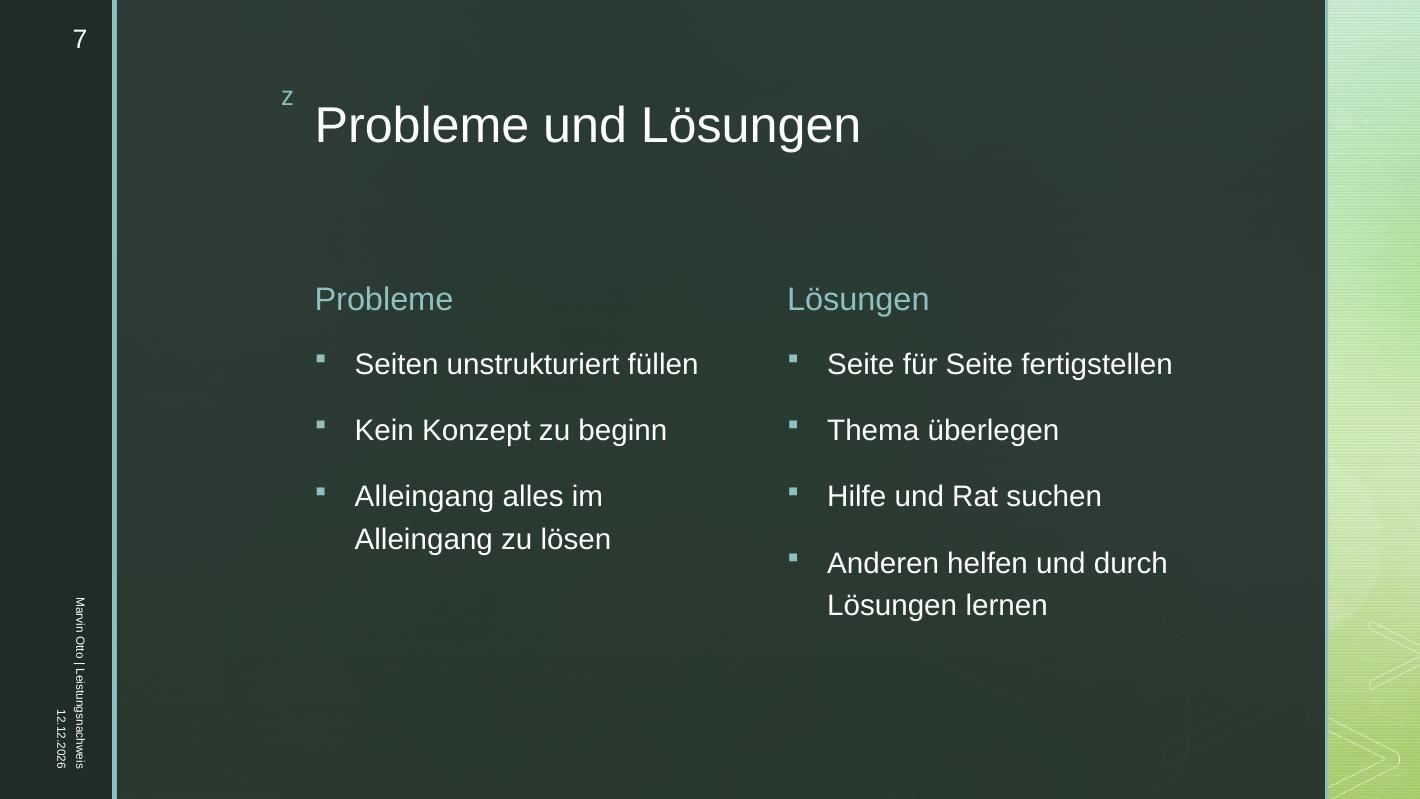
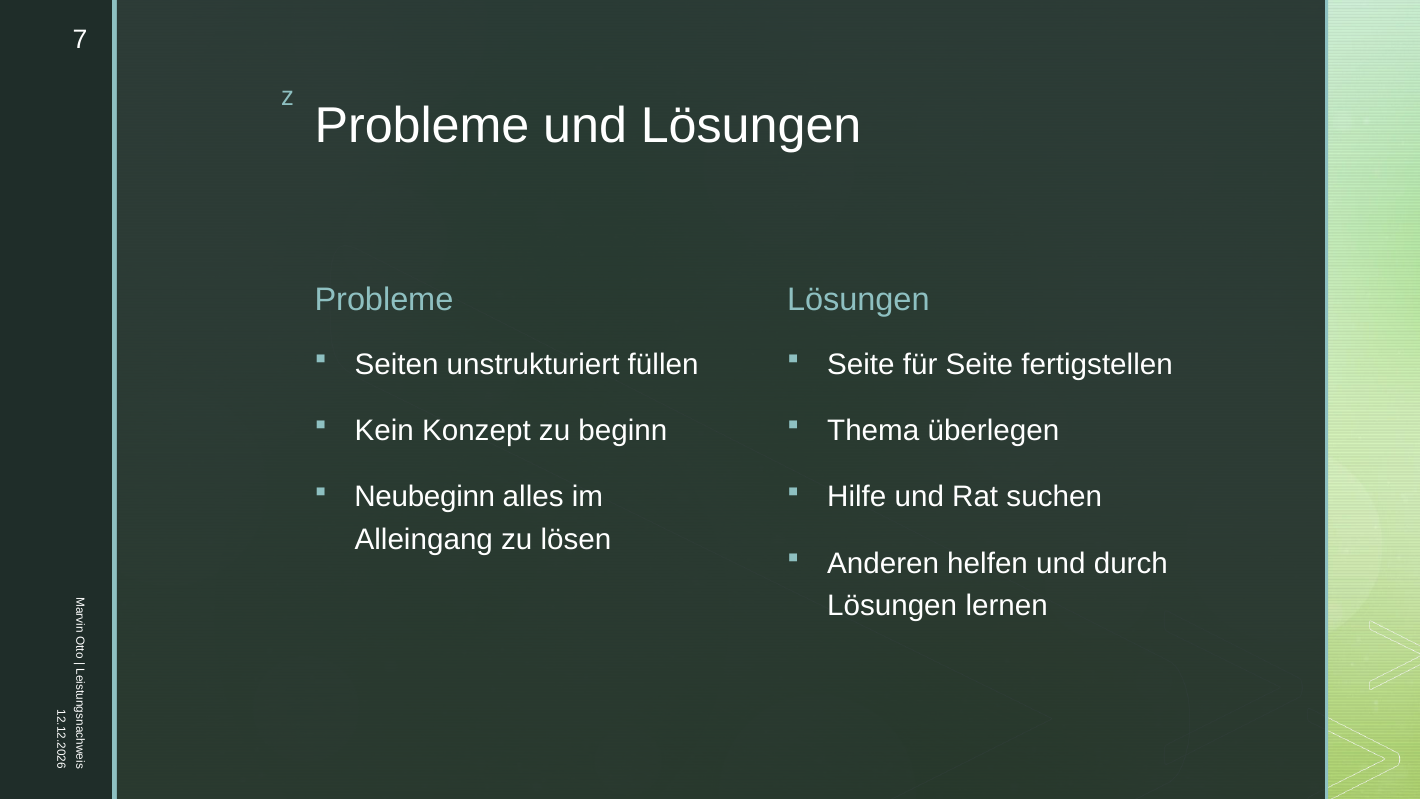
Alleingang: Alleingang -> Neubeginn (425, 497)
